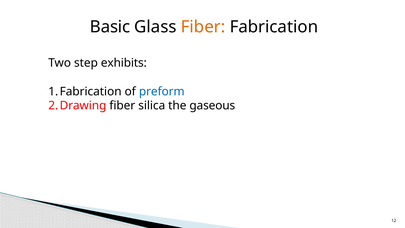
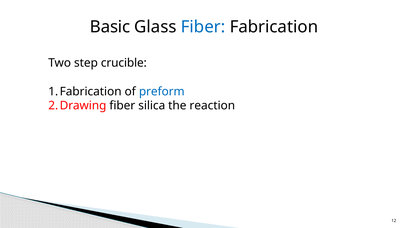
Fiber colour: orange -> blue (203, 27)
exhibits: exhibits -> crucible (124, 63)
gaseous: gaseous -> reaction (212, 106)
